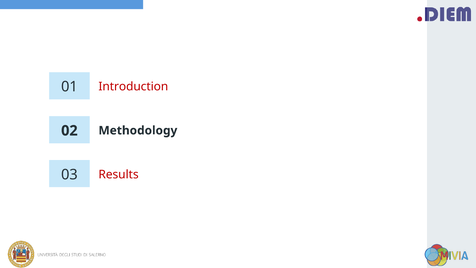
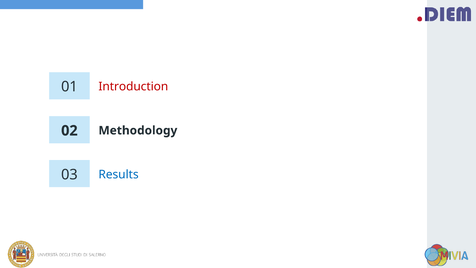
Results colour: red -> blue (119, 174)
